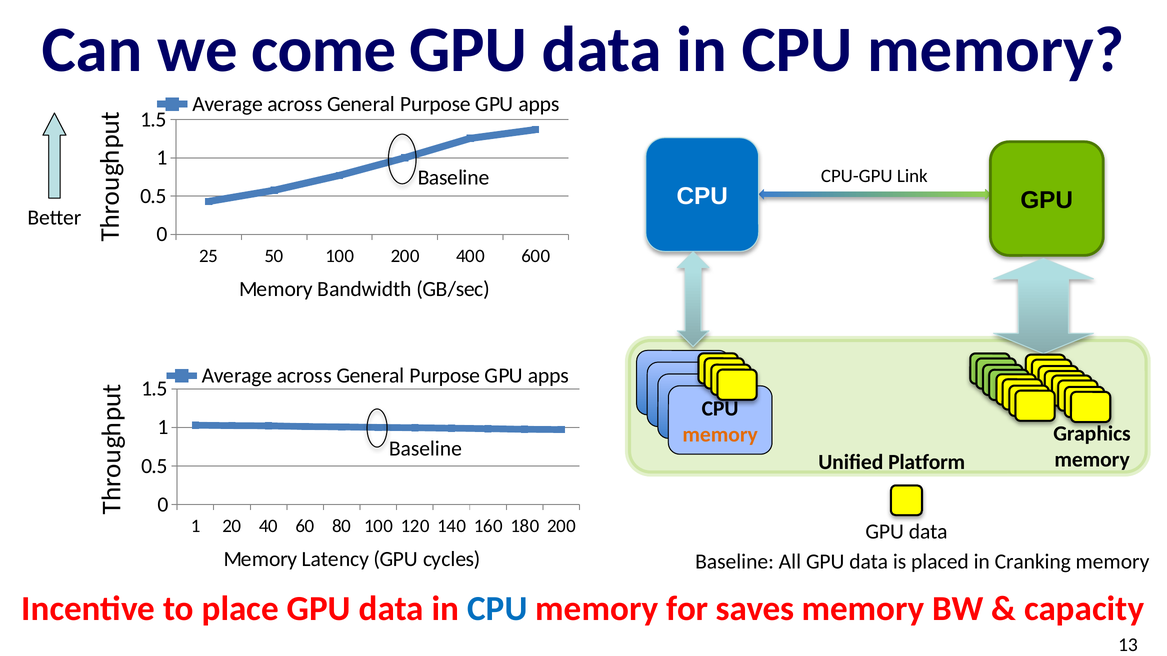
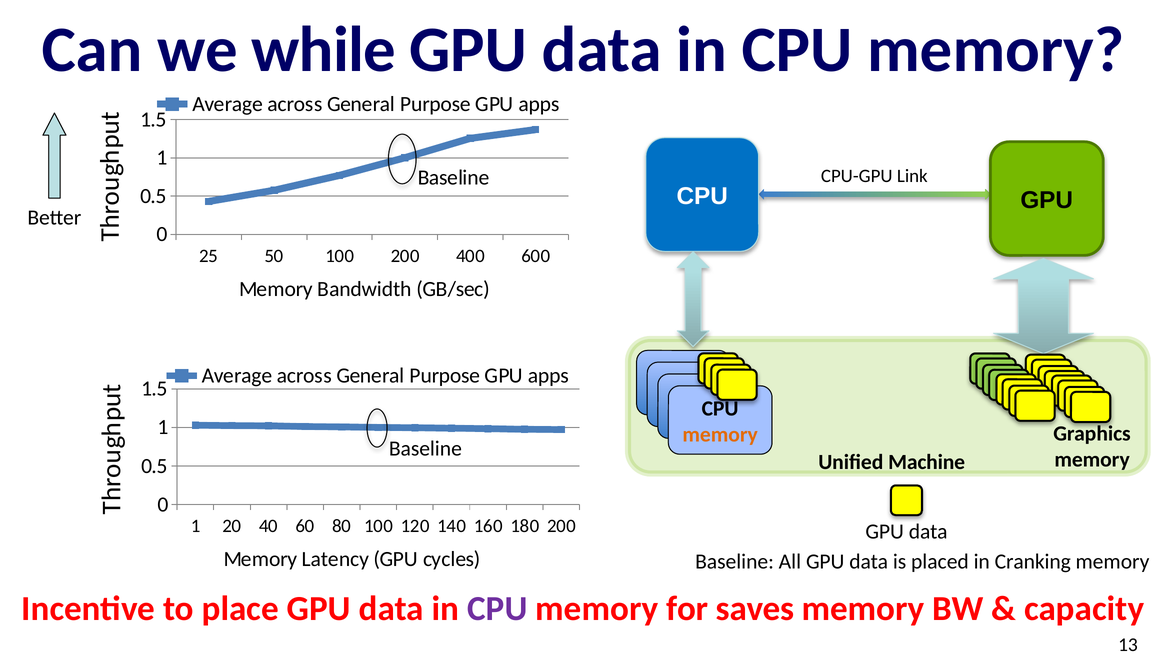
come: come -> while (324, 50)
Platform: Platform -> Machine (927, 462)
CPU colour: blue -> purple (497, 609)
